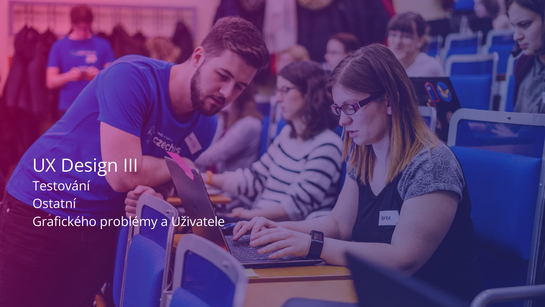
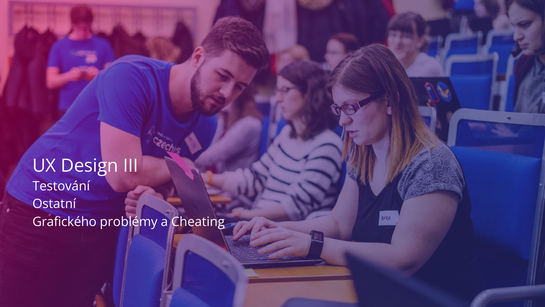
Uživatele: Uživatele -> Cheating (198, 221)
